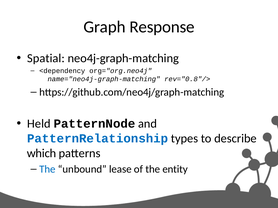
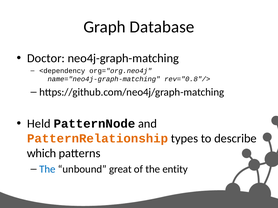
Response: Response -> Database (162, 27)
Spatial: Spatial -> Doctor (46, 58)
PatternRelationship colour: blue -> orange (98, 139)
lease: lease -> great (120, 170)
